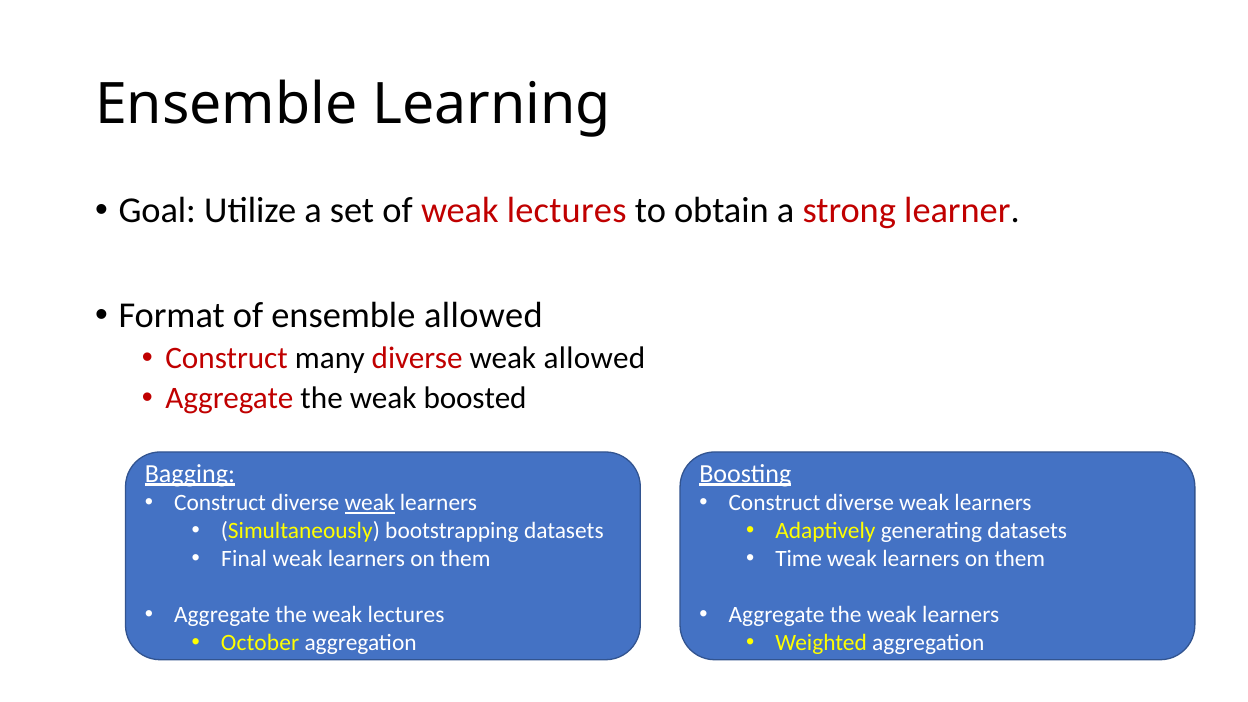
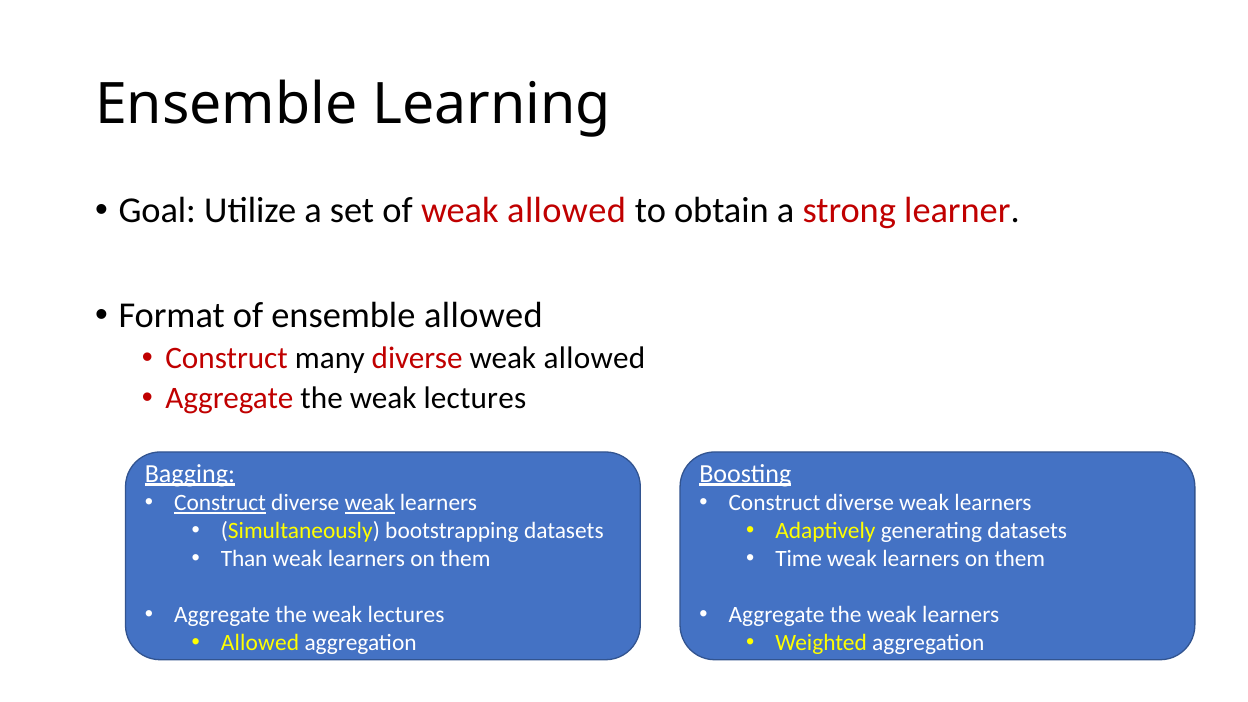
of weak lectures: lectures -> allowed (567, 211)
boosted: boosted -> lectures (475, 399)
Construct underline: none -> present (220, 503)
Final: Final -> Than (244, 559)
October: October -> Allowed (260, 643)
